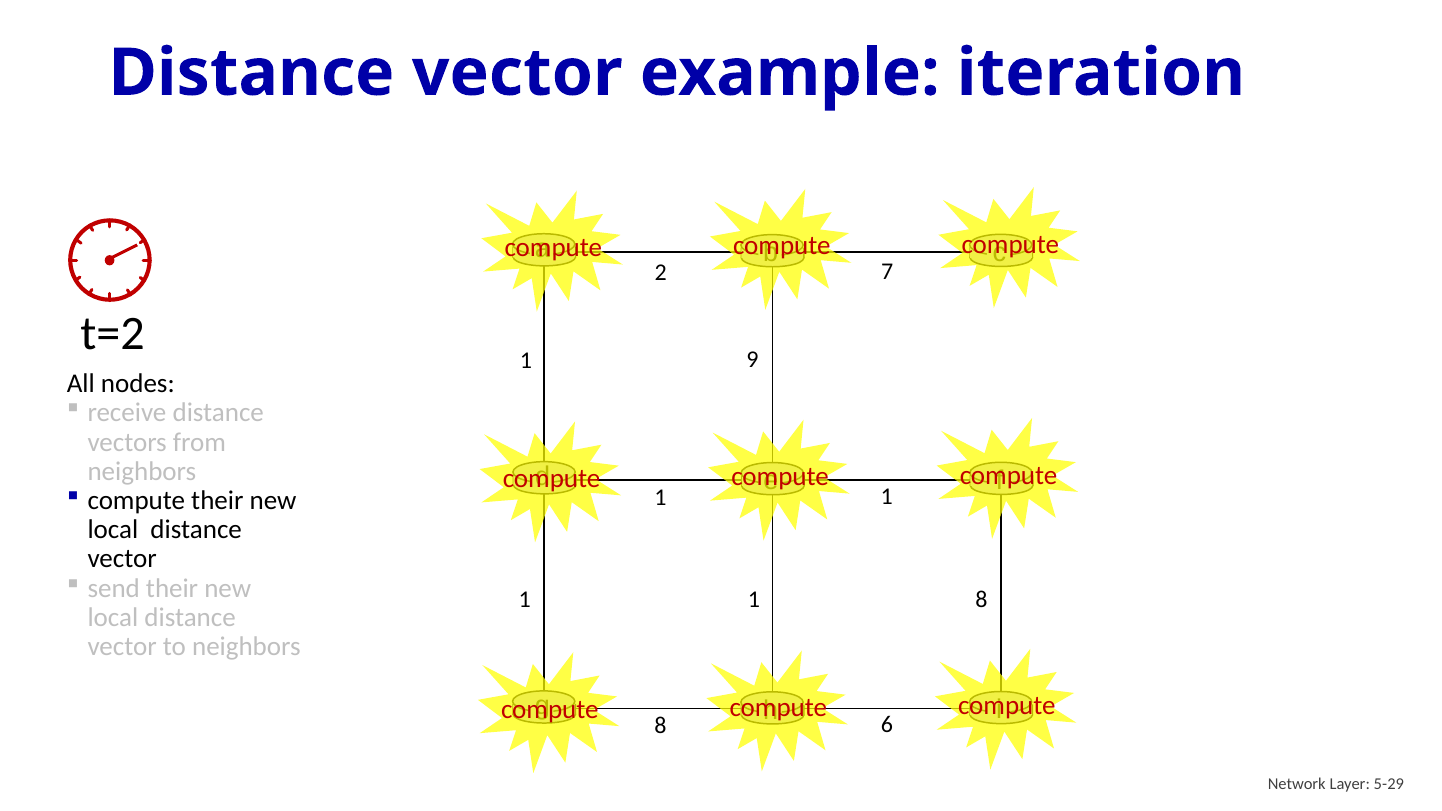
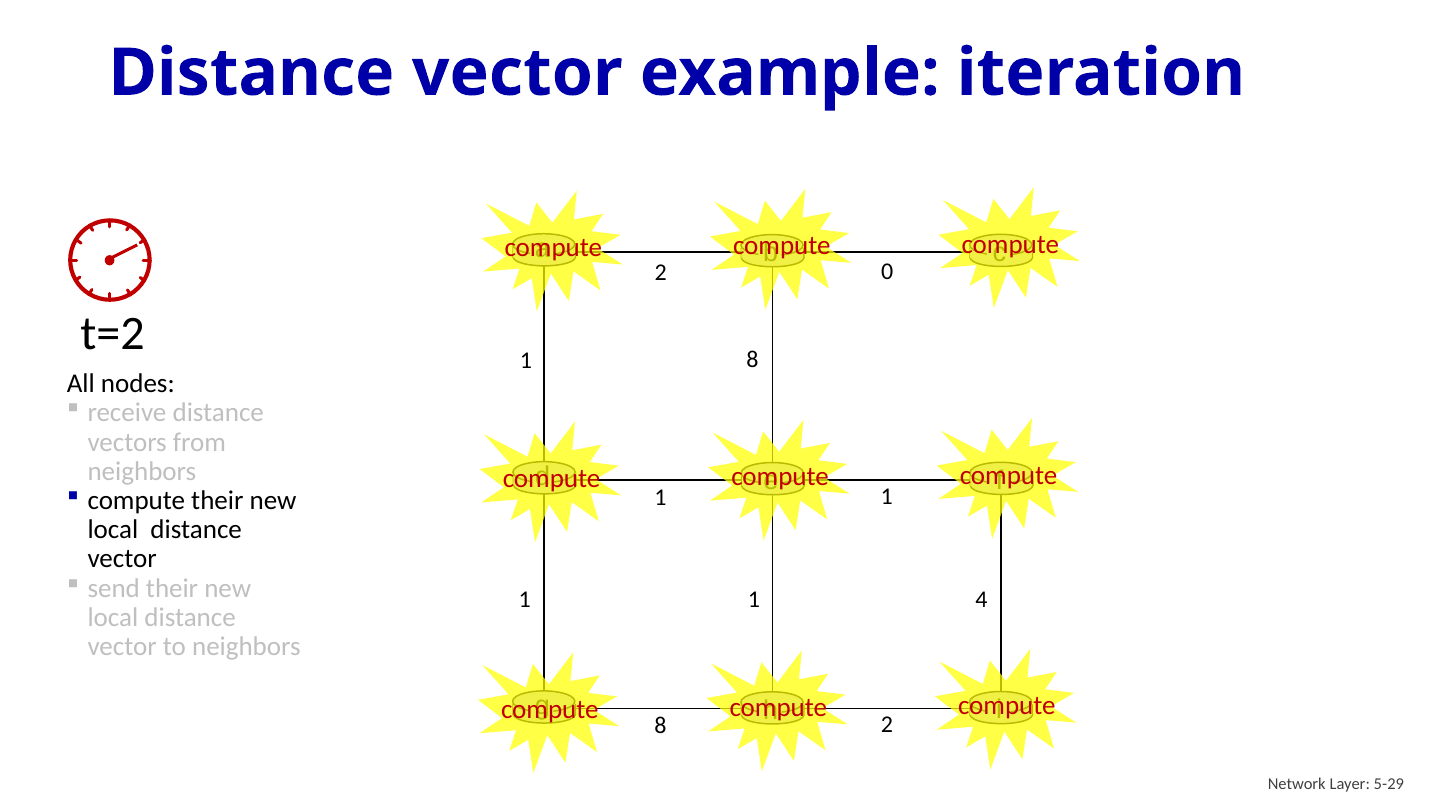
7: 7 -> 0 (887, 271)
9: 9 -> 8 (752, 360)
8: 8 -> 4 (981, 600)
8 6: 6 -> 2 (887, 724)
